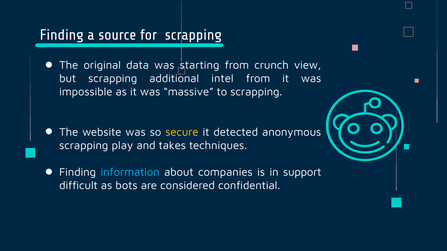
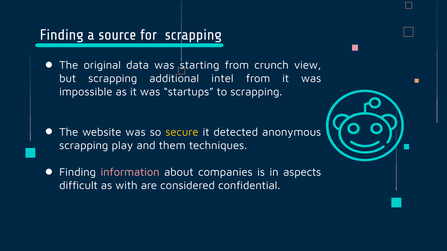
massive: massive -> startups (189, 92)
takes: takes -> them (172, 146)
information colour: light blue -> pink (130, 173)
support: support -> aspects (302, 173)
bots: bots -> with (126, 186)
